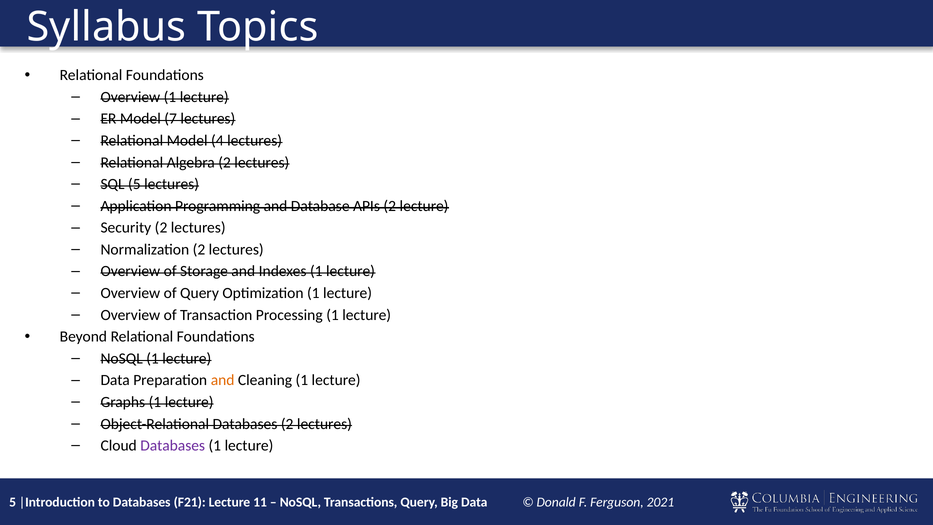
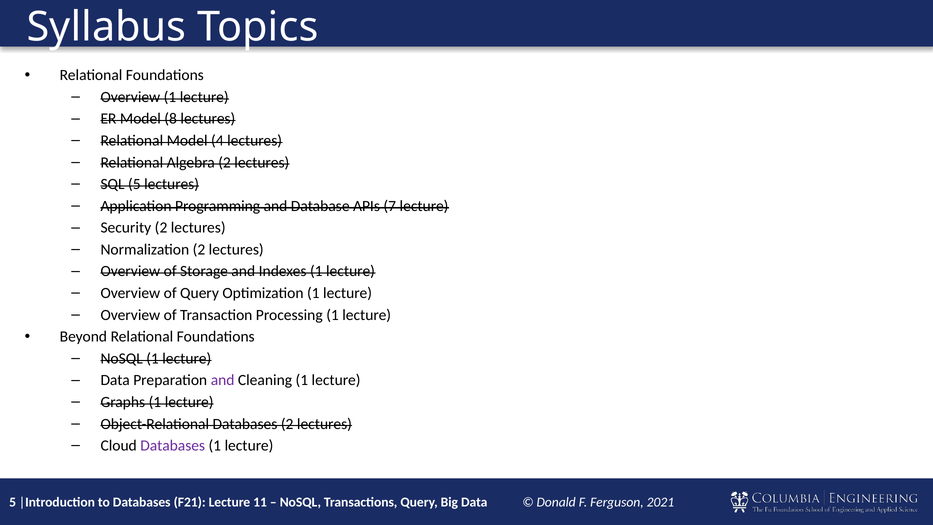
7: 7 -> 8 (171, 119)
APIs 2: 2 -> 7 (390, 206)
and colour: orange -> purple (223, 380)
